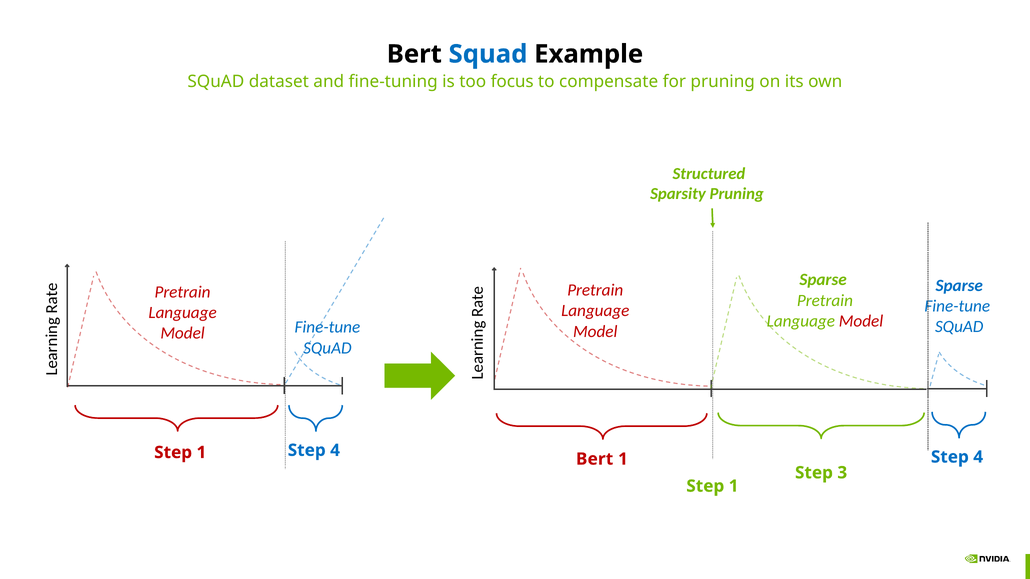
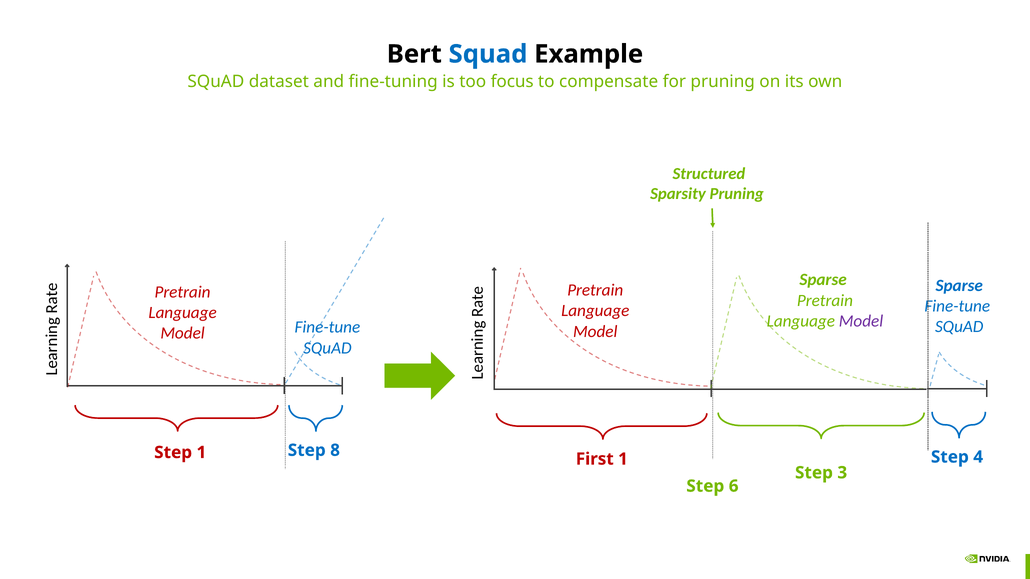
Model colour: red -> purple (861, 321)
4: 4 -> 8 (335, 451)
Bert: Bert -> First (595, 459)
1: 1 -> 6 (734, 486)
